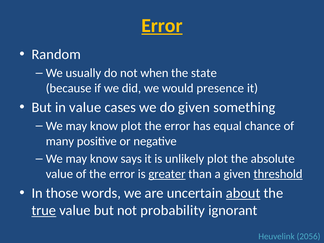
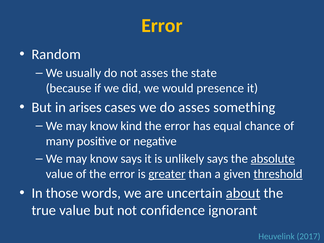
Error underline: present -> none (162, 26)
not when: when -> asses (154, 73)
in value: value -> arises (85, 107)
do given: given -> asses (194, 107)
know plot: plot -> kind (131, 126)
unlikely plot: plot -> says (218, 159)
absolute underline: none -> present (273, 159)
true underline: present -> none (44, 210)
probability: probability -> confidence (173, 210)
2056: 2056 -> 2017 (309, 236)
